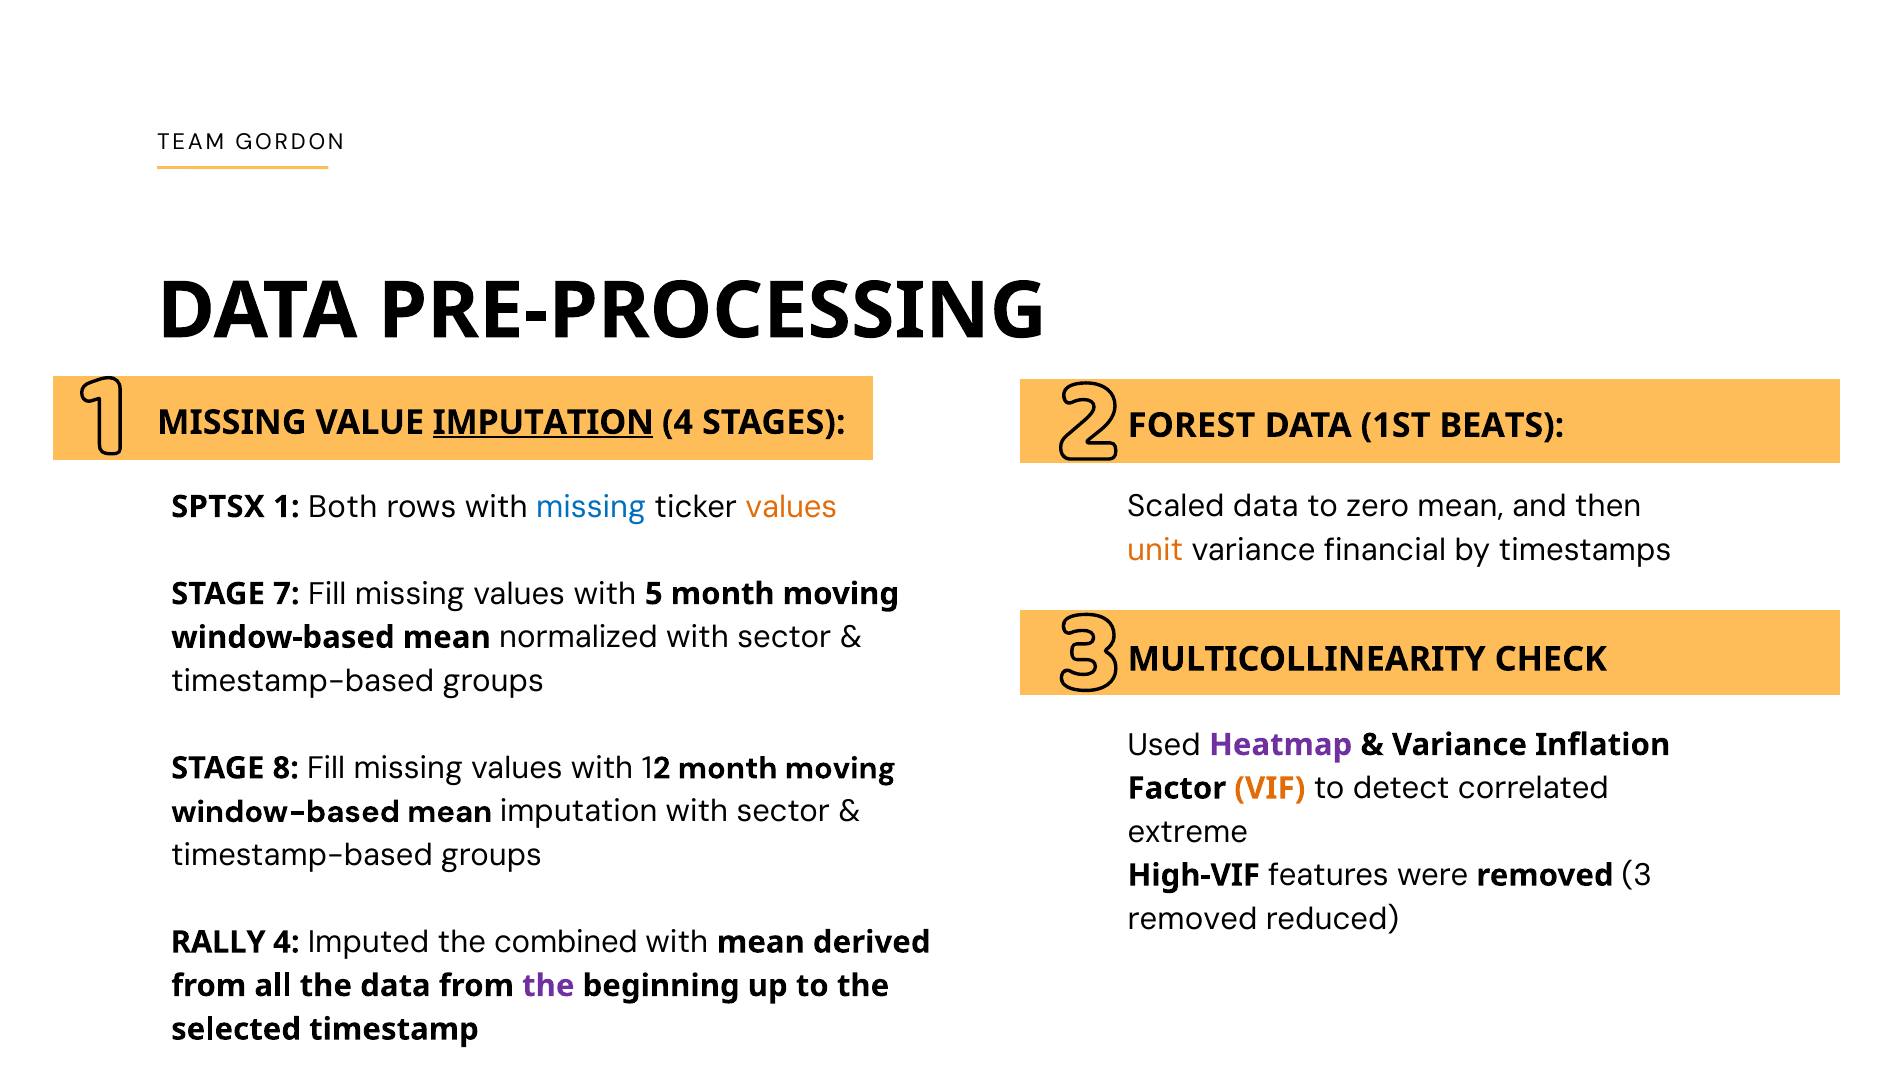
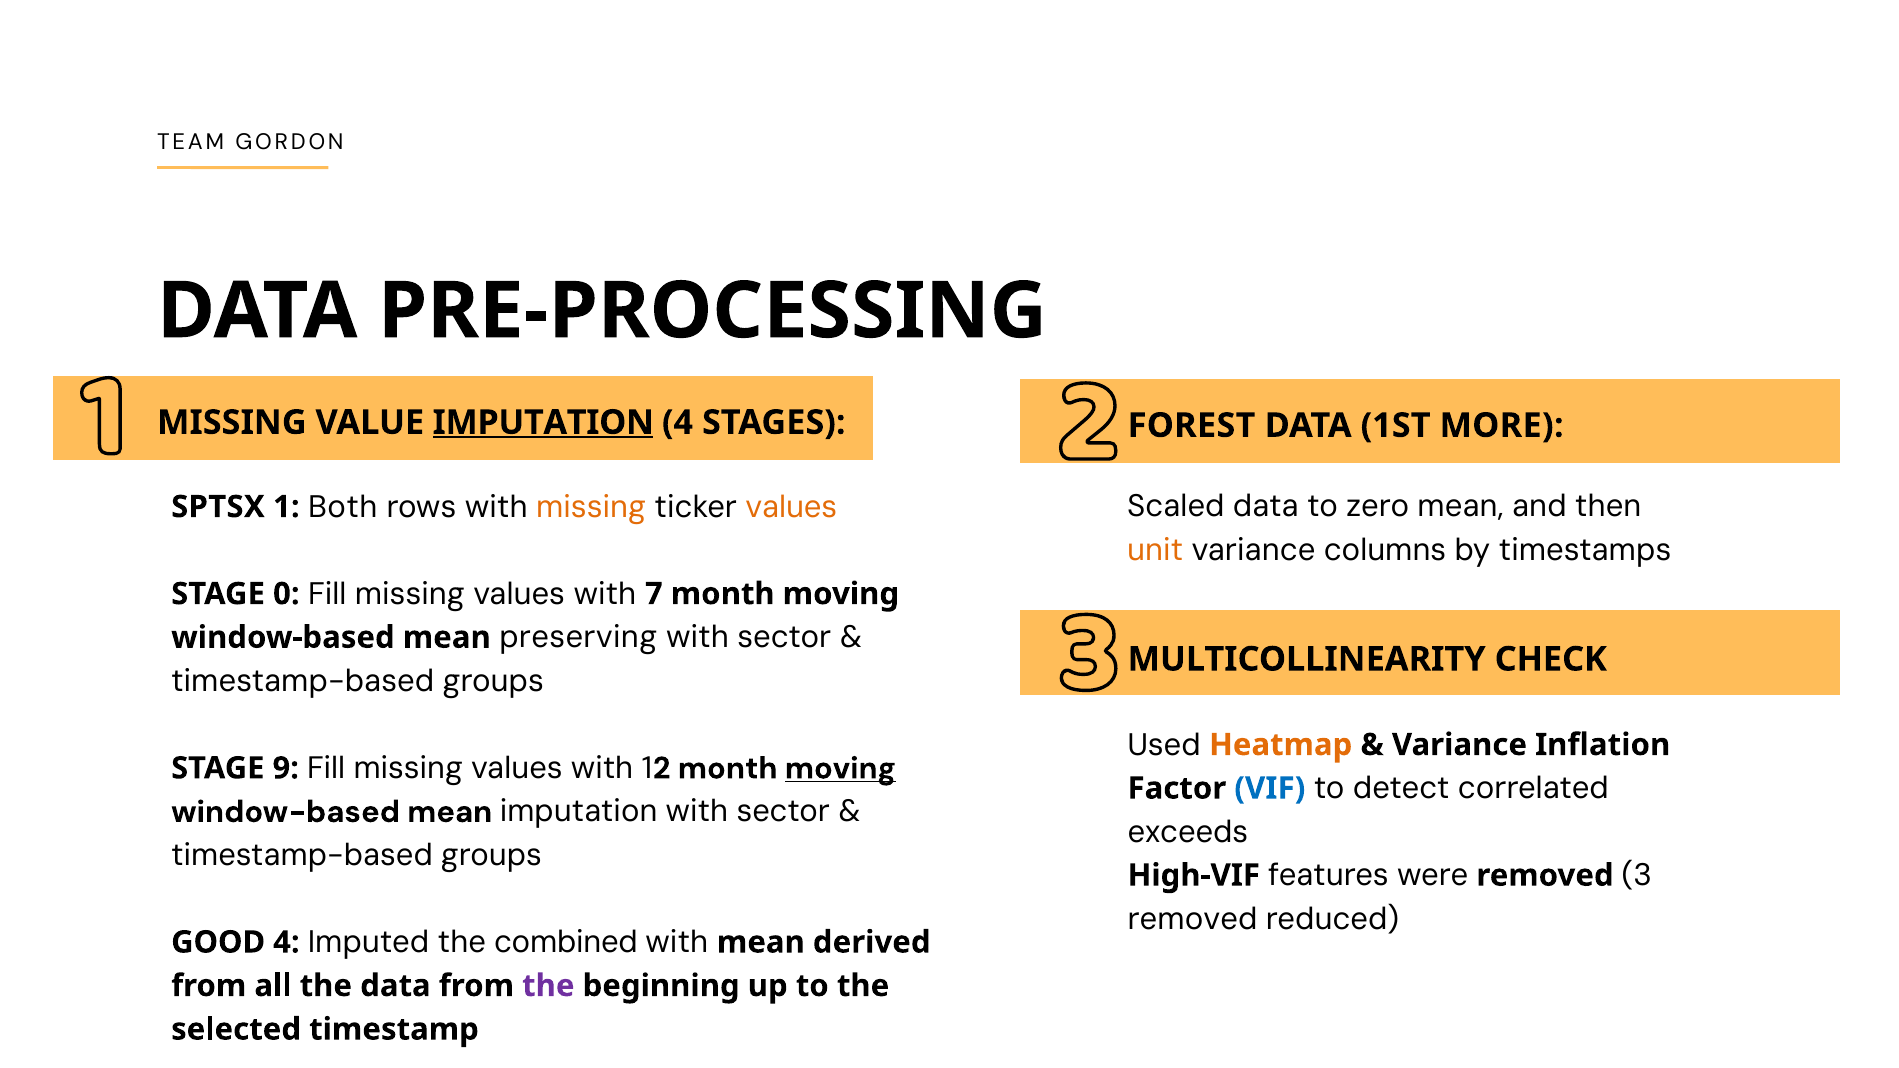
BEATS: BEATS -> MORE (1502, 426)
missing colour: blue -> orange (591, 507)
financial: financial -> columns (1385, 550)
7: 7 -> 0 (286, 594)
5: 5 -> 7 (654, 594)
normalized: normalized -> preserving (578, 638)
Heatmap colour: purple -> orange (1281, 745)
8: 8 -> 9 (286, 768)
moving underline: none -> present (840, 768)
VIF colour: orange -> blue (1270, 789)
extreme: extreme -> exceeds (1188, 832)
RALLY: RALLY -> GOOD (218, 942)
